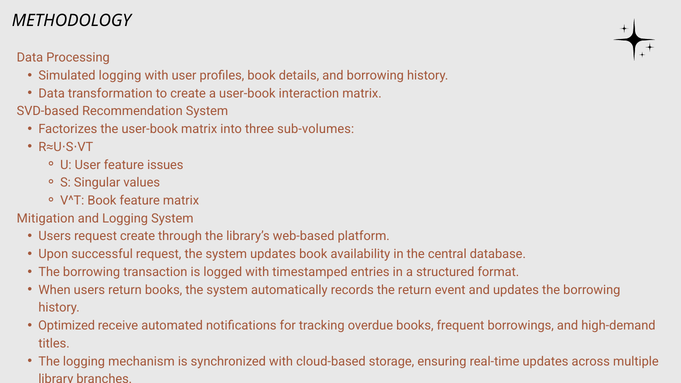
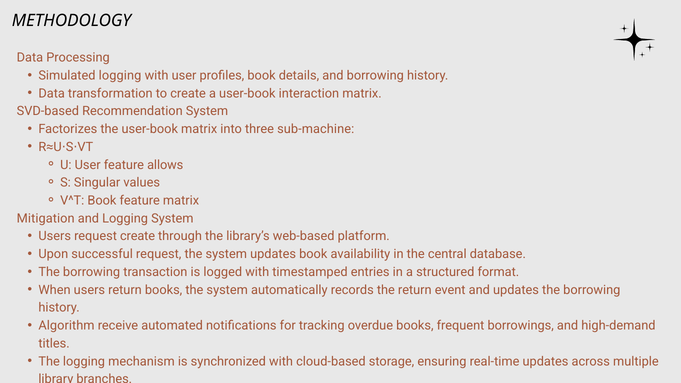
sub-volumes: sub-volumes -> sub-machine (316, 129)
issues: issues -> allows (165, 165)
Optimized: Optimized -> Algorithm (66, 326)
